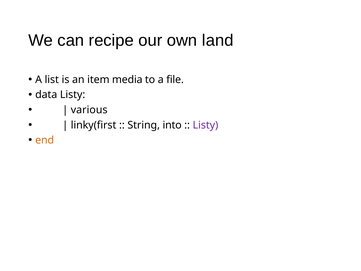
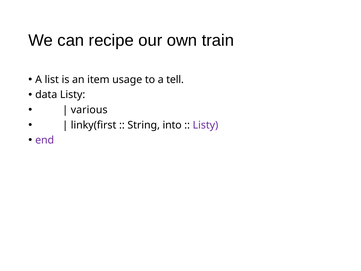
land: land -> train (218, 40)
media: media -> usage (127, 79)
file: file -> tell (175, 79)
end colour: orange -> purple (45, 140)
